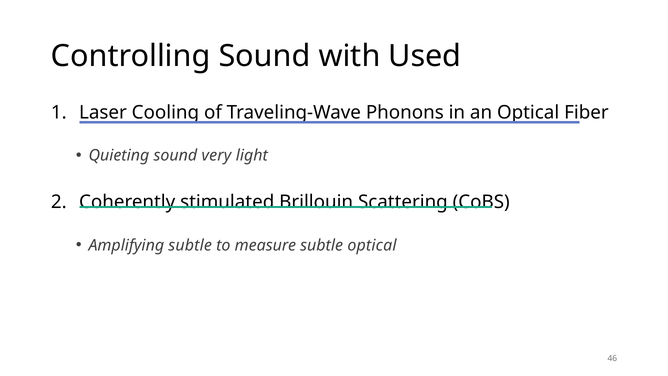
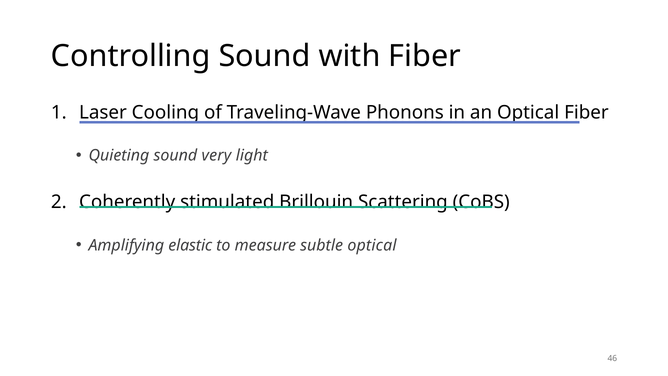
with Used: Used -> Fiber (425, 56)
Amplifying subtle: subtle -> elastic (190, 245)
